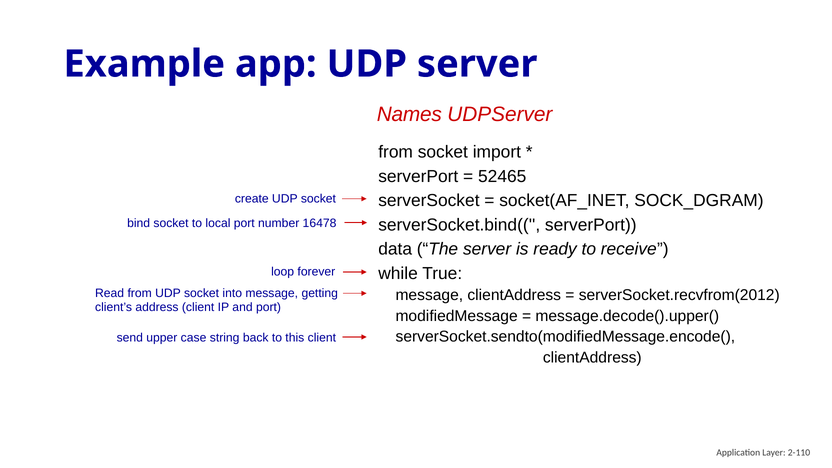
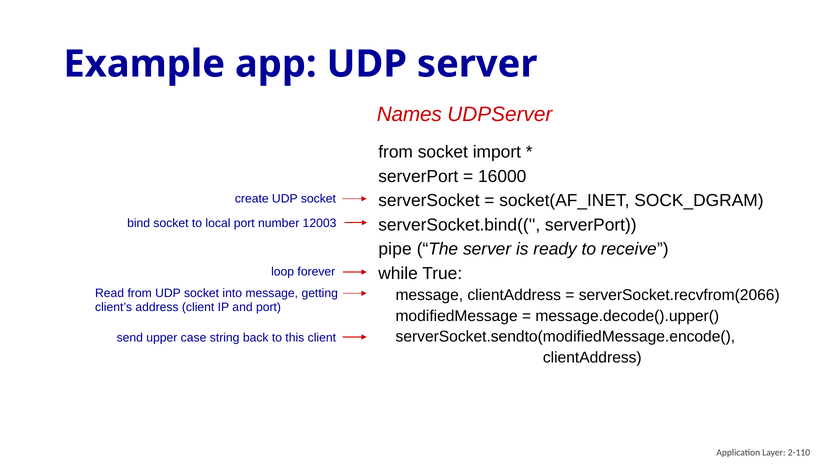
52465: 52465 -> 16000 (502, 176)
16478: 16478 -> 12003 (320, 223)
data: data -> pipe (395, 249)
serverSocket.recvfrom(2012: serverSocket.recvfrom(2012 -> serverSocket.recvfrom(2066 (679, 295)
